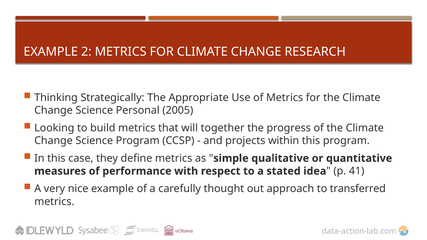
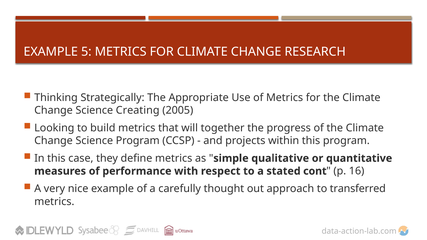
2: 2 -> 5 (86, 52)
Personal: Personal -> Creating (138, 110)
idea: idea -> cont (315, 171)
41: 41 -> 16 (357, 171)
